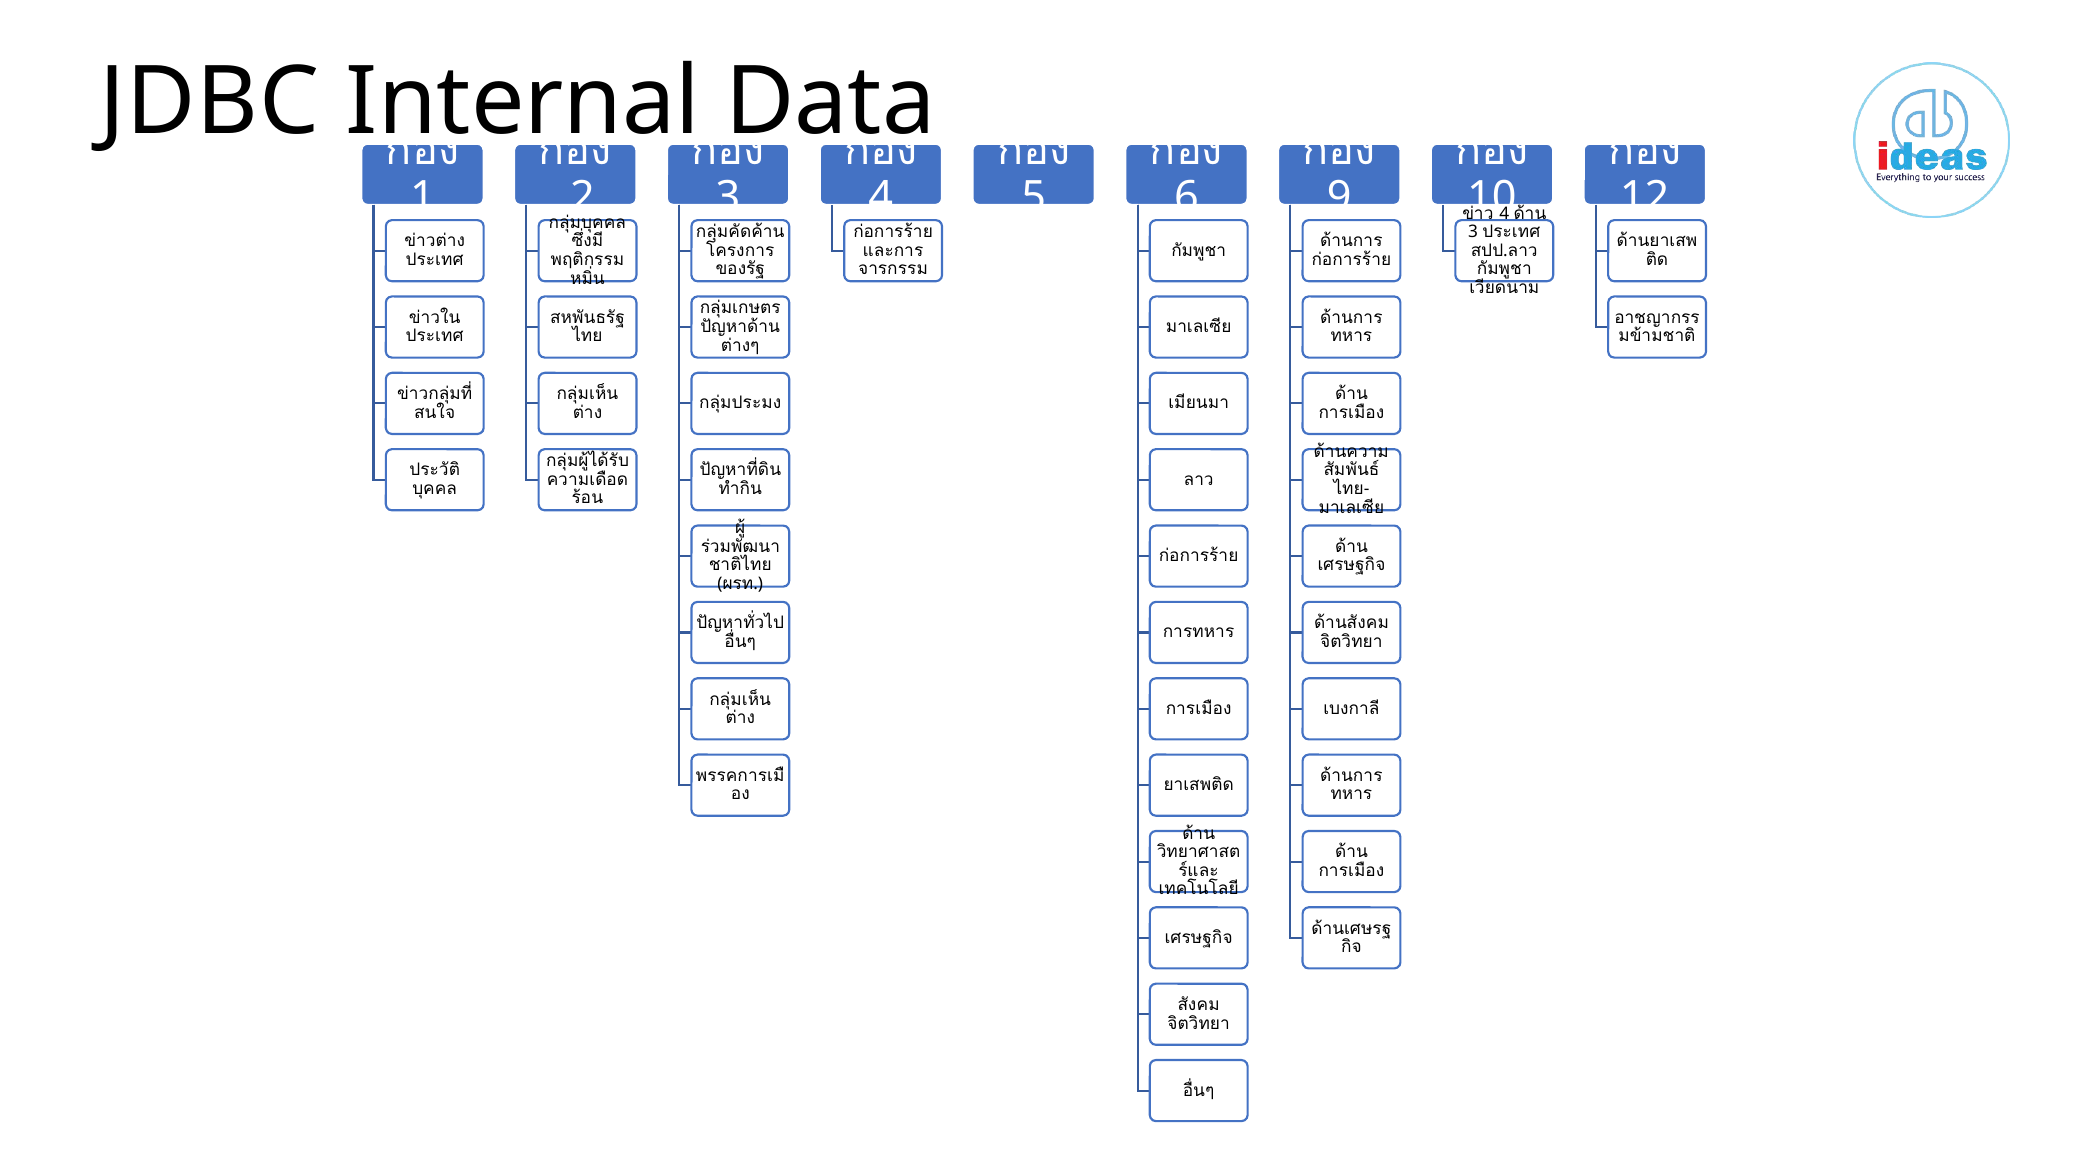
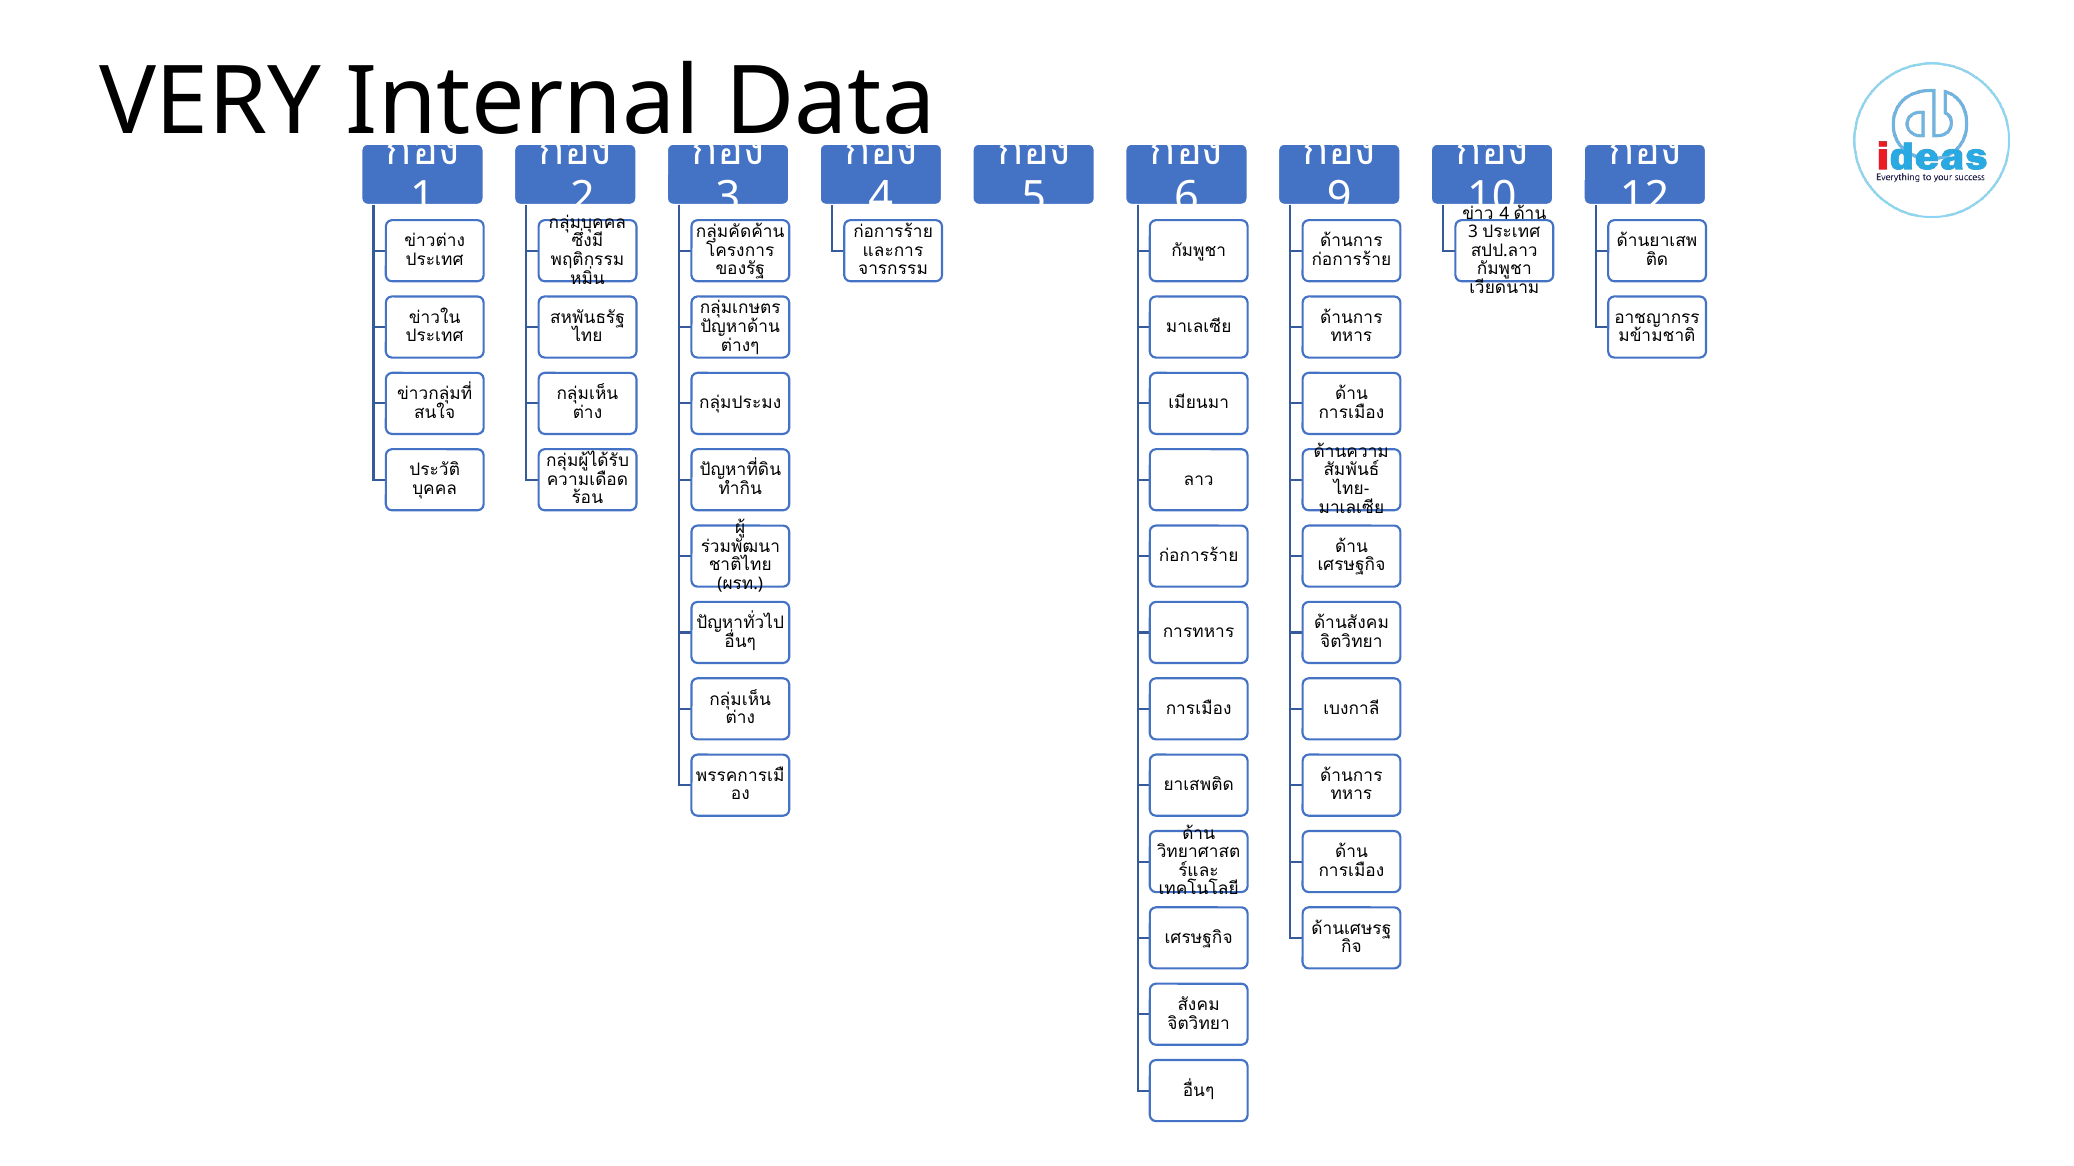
JDBC: JDBC -> VERY (210, 103)
